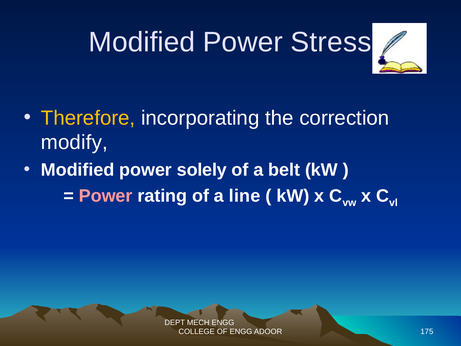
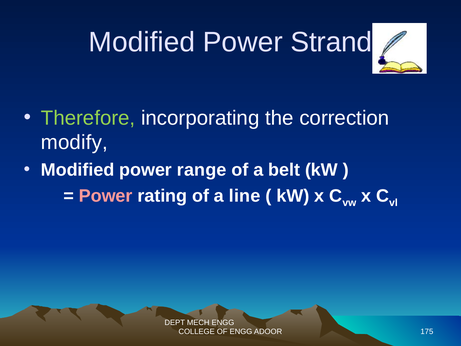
Stress: Stress -> Strand (331, 42)
Therefore colour: yellow -> light green (88, 118)
solely: solely -> range (202, 170)
